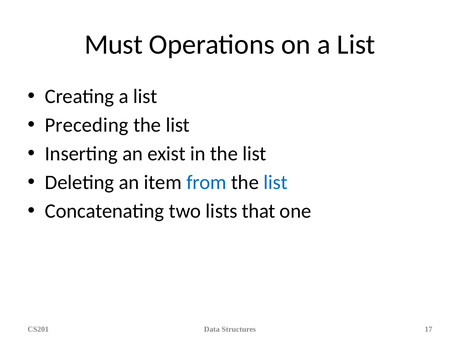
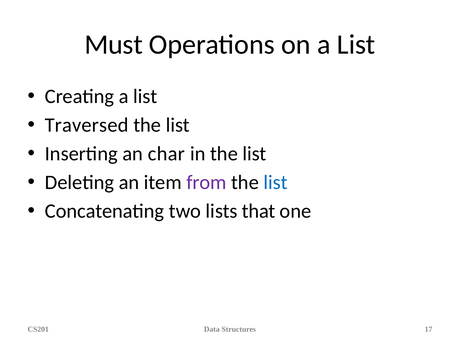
Preceding: Preceding -> Traversed (87, 125)
exist: exist -> char (166, 154)
from colour: blue -> purple (206, 182)
